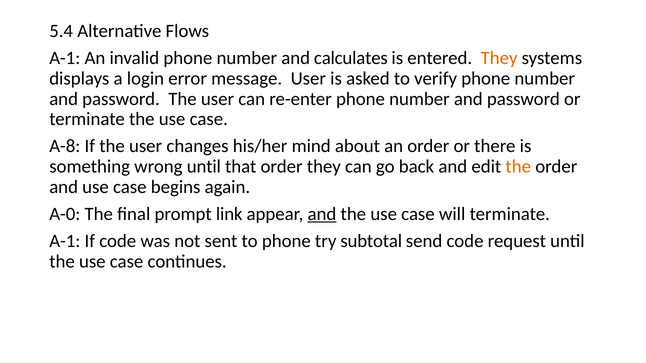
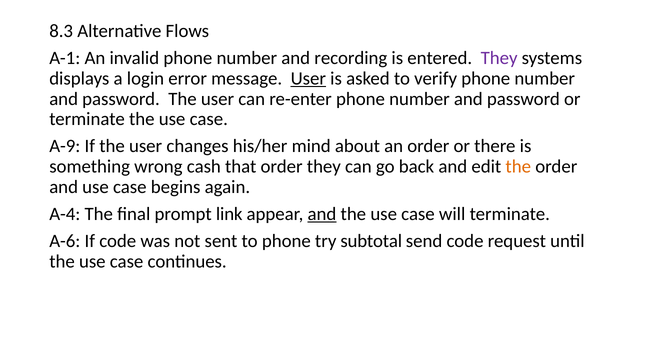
5.4: 5.4 -> 8.3 (61, 31)
calculates: calculates -> recording (351, 58)
They colour: orange -> purple (499, 58)
User underline: none -> present (308, 79)
A-8: A-8 -> A-9 (65, 146)
wrong until: until -> cash (204, 167)
A-0: A-0 -> A-4 (65, 214)
A-1: A-1 -> A-6 (65, 241)
